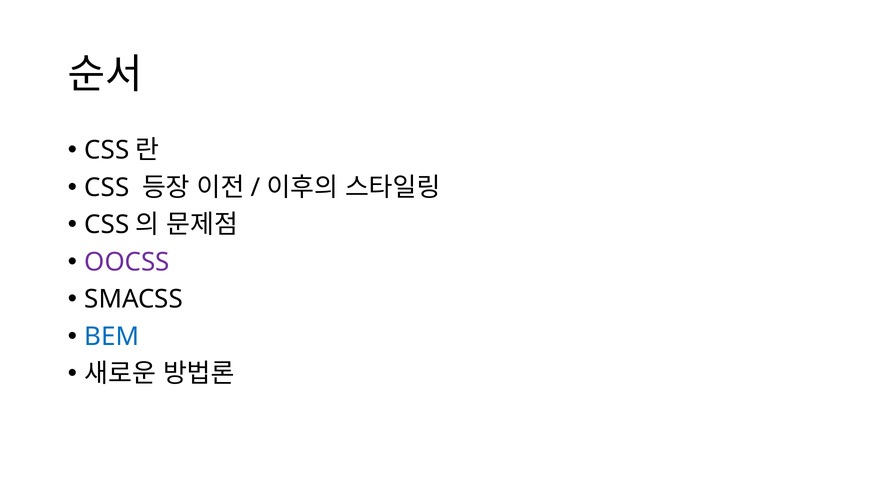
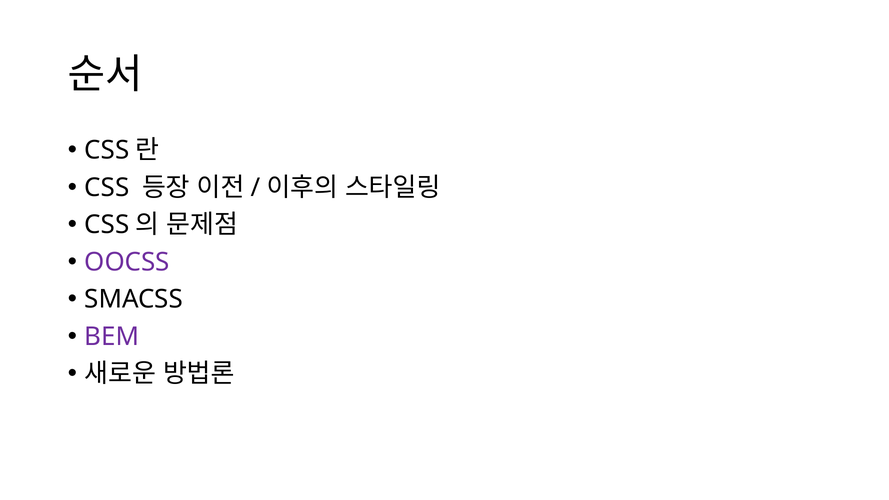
BEM colour: blue -> purple (112, 337)
